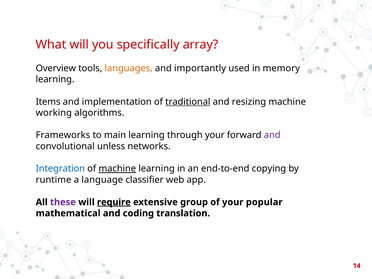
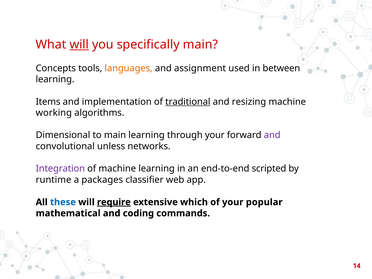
will underline: none -> present (79, 45)
specifically array: array -> main (200, 45)
Overview: Overview -> Concepts (56, 68)
importantly: importantly -> assignment (200, 68)
memory: memory -> between (281, 68)
Frameworks: Frameworks -> Dimensional (63, 135)
Integration colour: blue -> purple (60, 169)
machine underline: present -> none (117, 169)
copying: copying -> scripted (269, 169)
language: language -> packages (102, 180)
these colour: purple -> blue (63, 202)
group: group -> which (194, 202)
translation: translation -> commands (183, 213)
